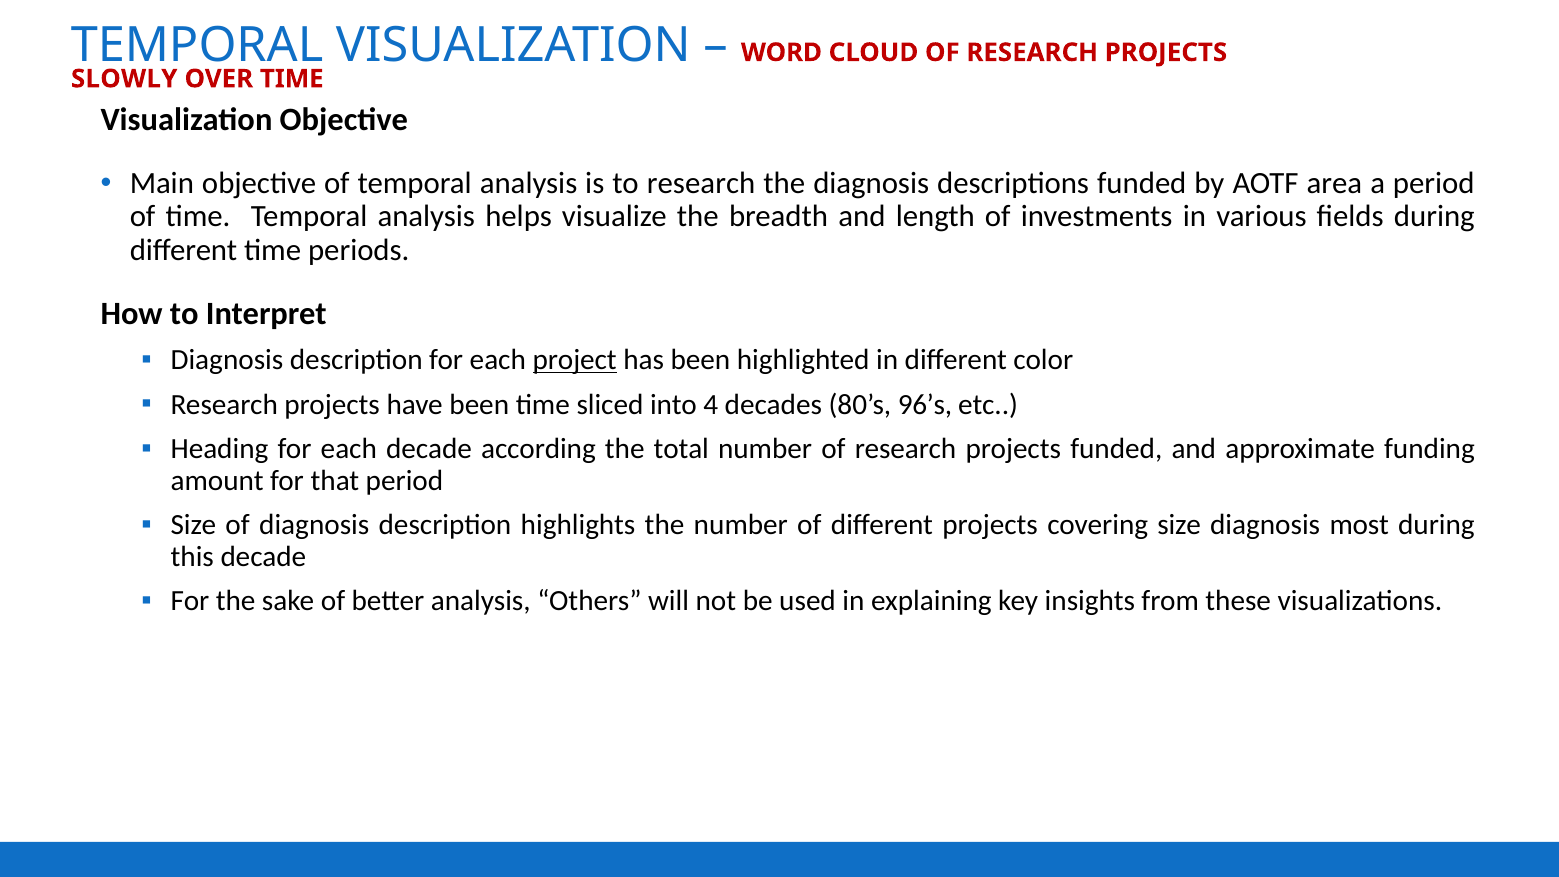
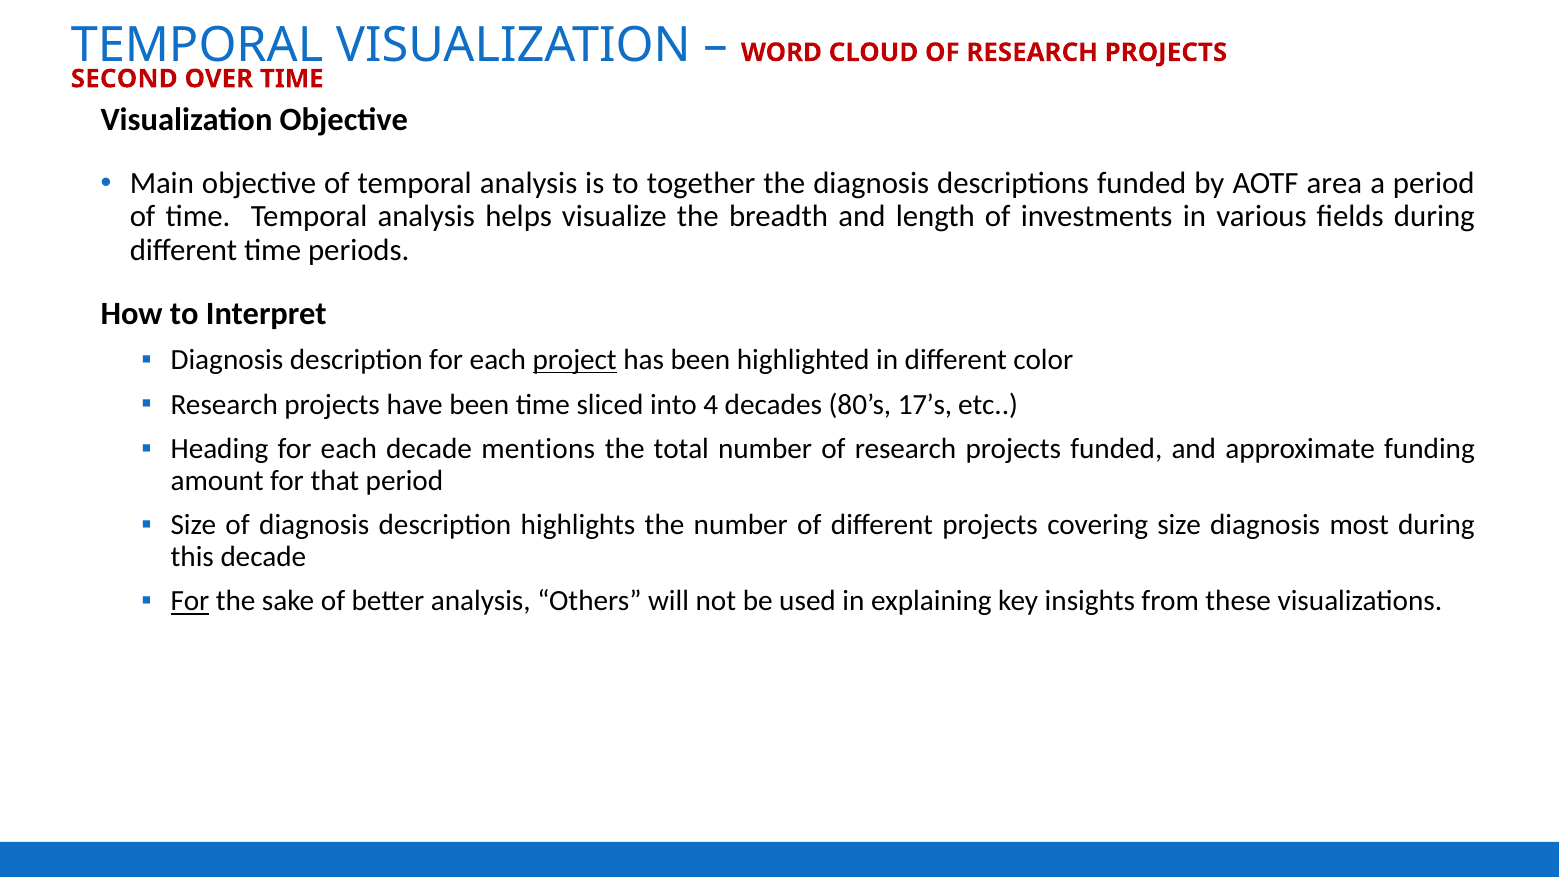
SLOWLY: SLOWLY -> SECOND (124, 79)
to research: research -> together (701, 183)
96’s: 96’s -> 17’s (925, 404)
according: according -> mentions (538, 449)
For underline: none -> present (190, 601)
